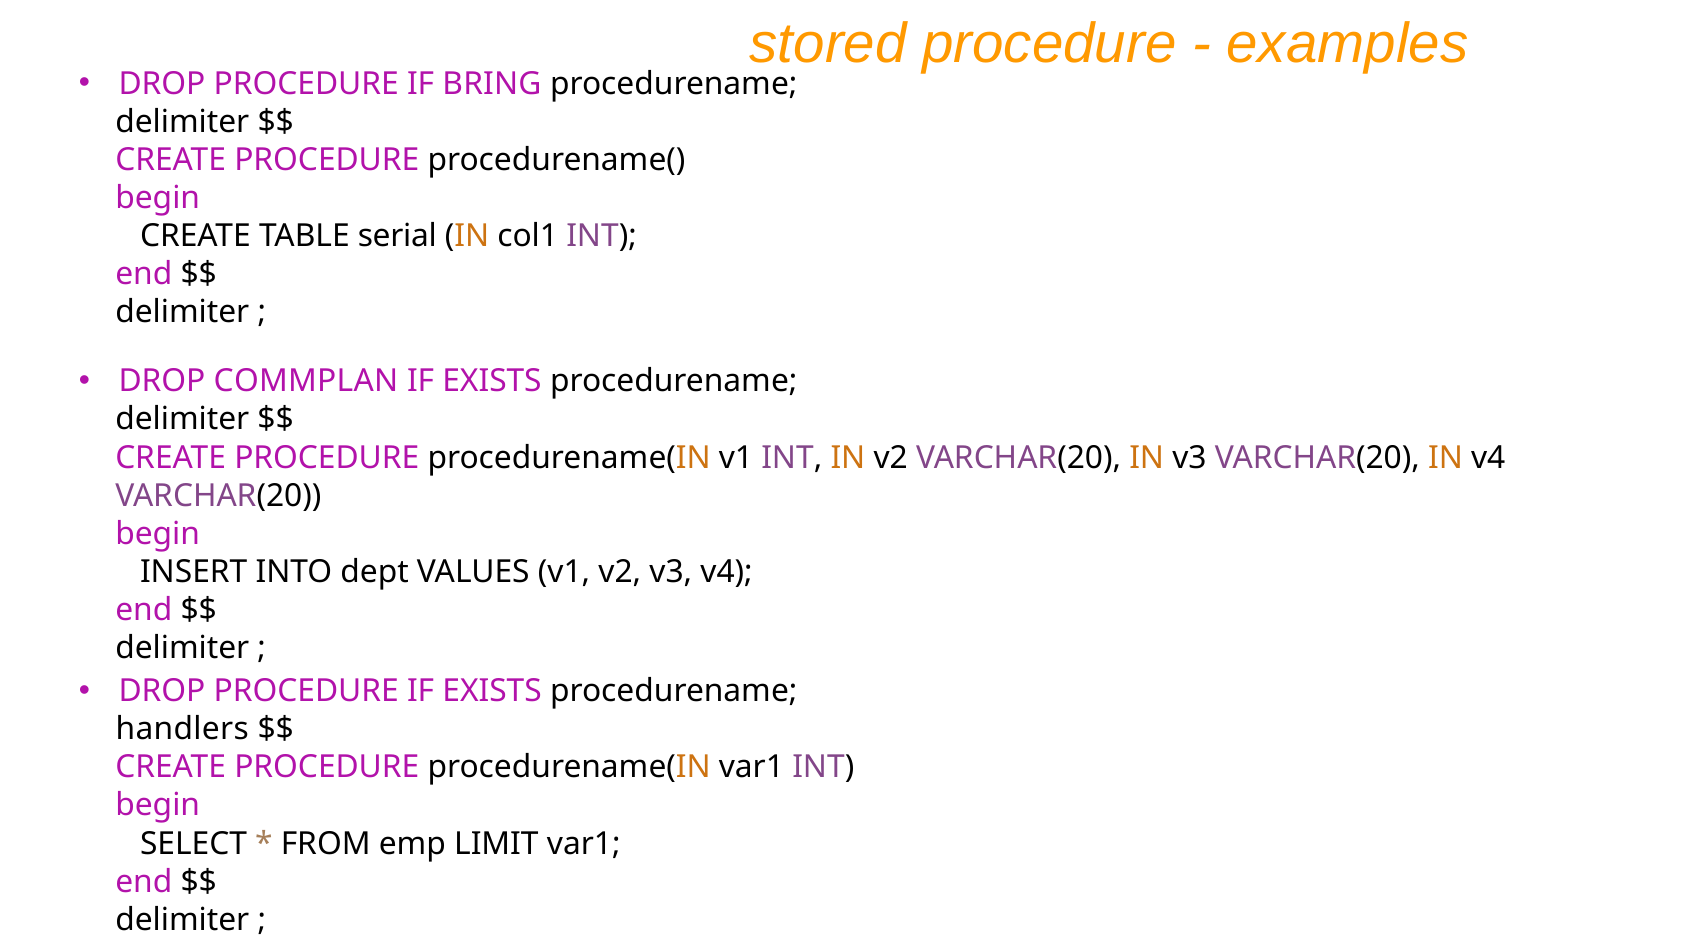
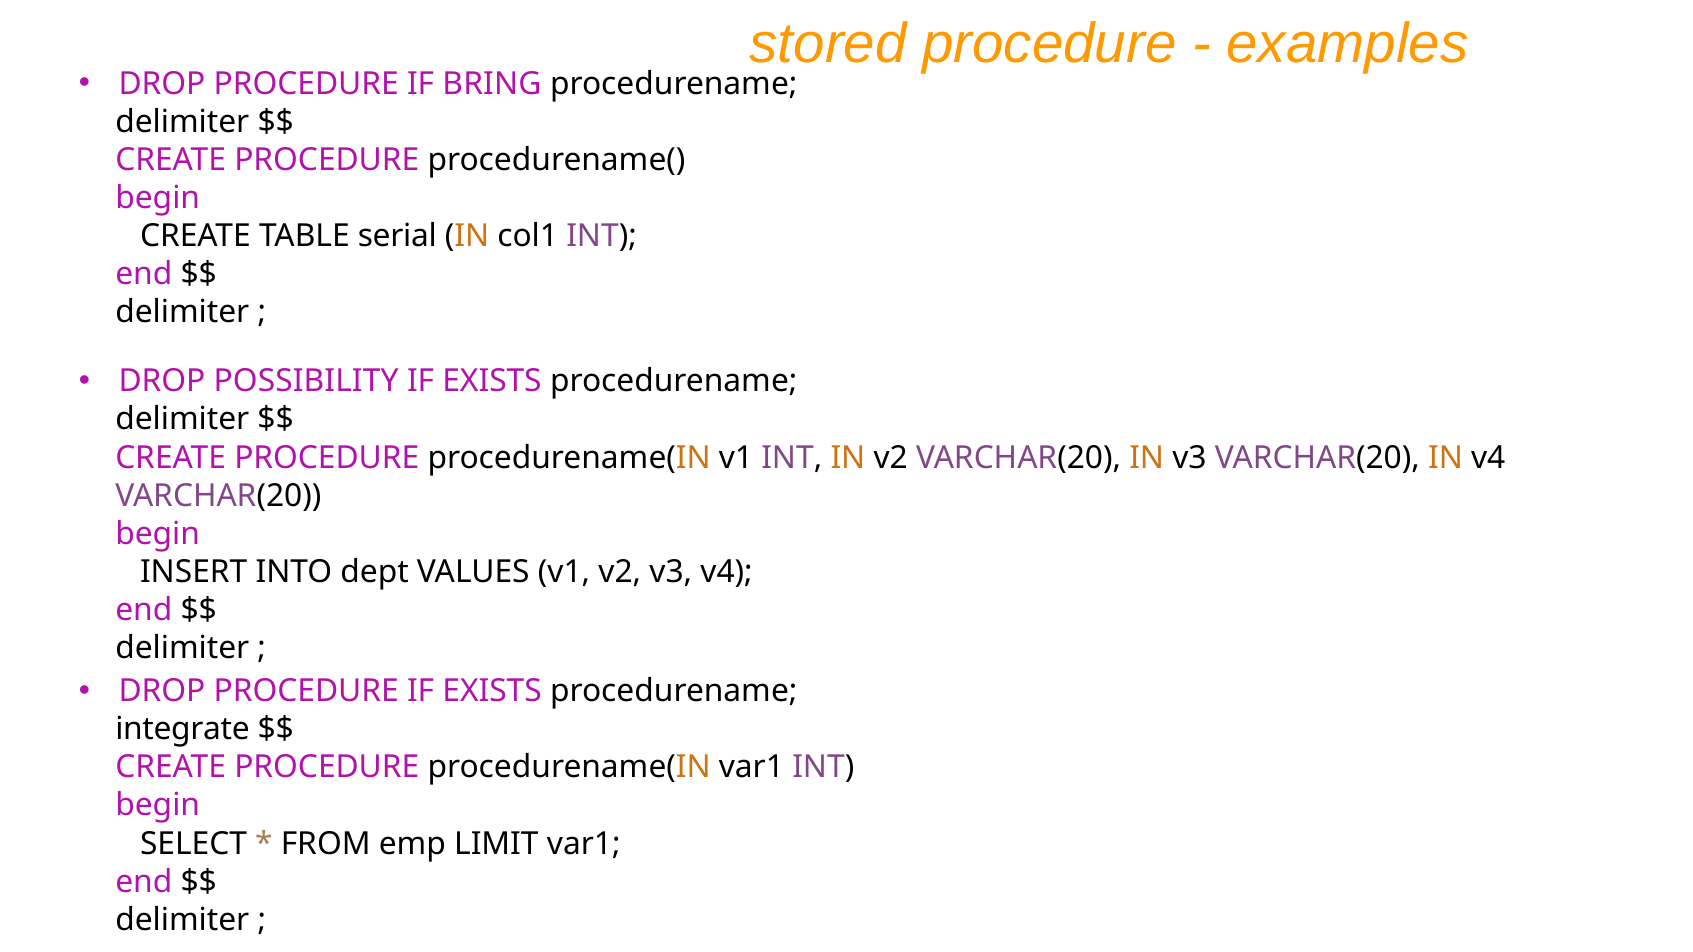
COMMPLAN: COMMPLAN -> POSSIBILITY (306, 382)
handlers: handlers -> integrate (182, 730)
